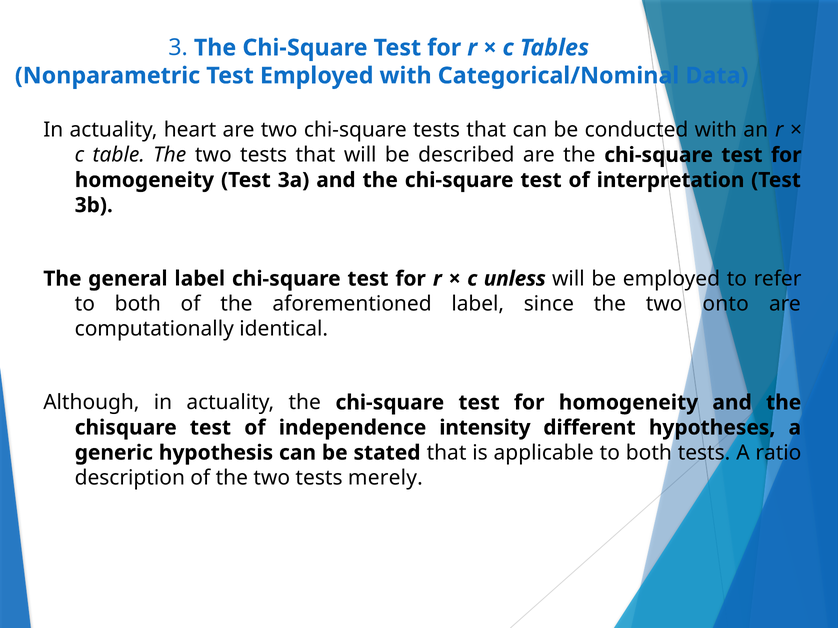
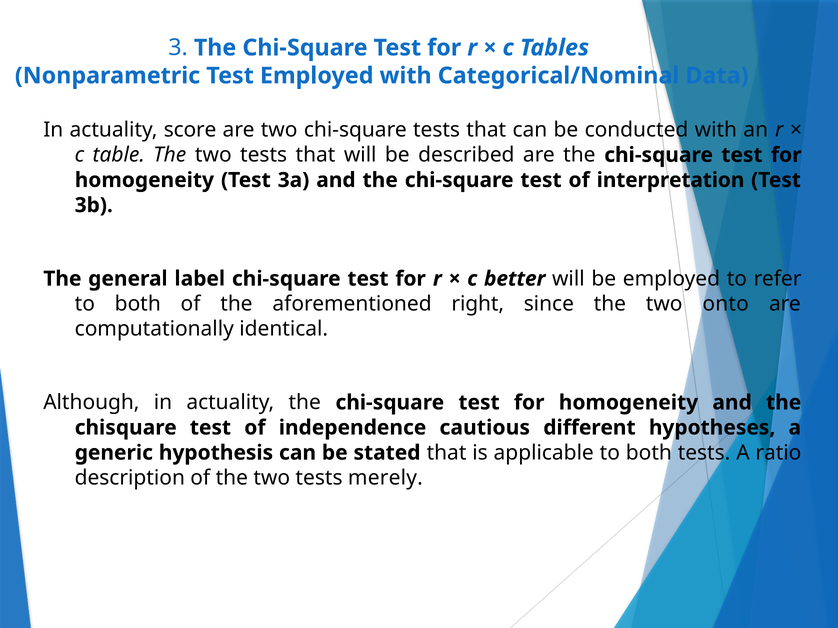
heart: heart -> score (190, 130)
unless: unless -> better (515, 279)
aforementioned label: label -> right (478, 304)
intensity: intensity -> cautious (485, 428)
